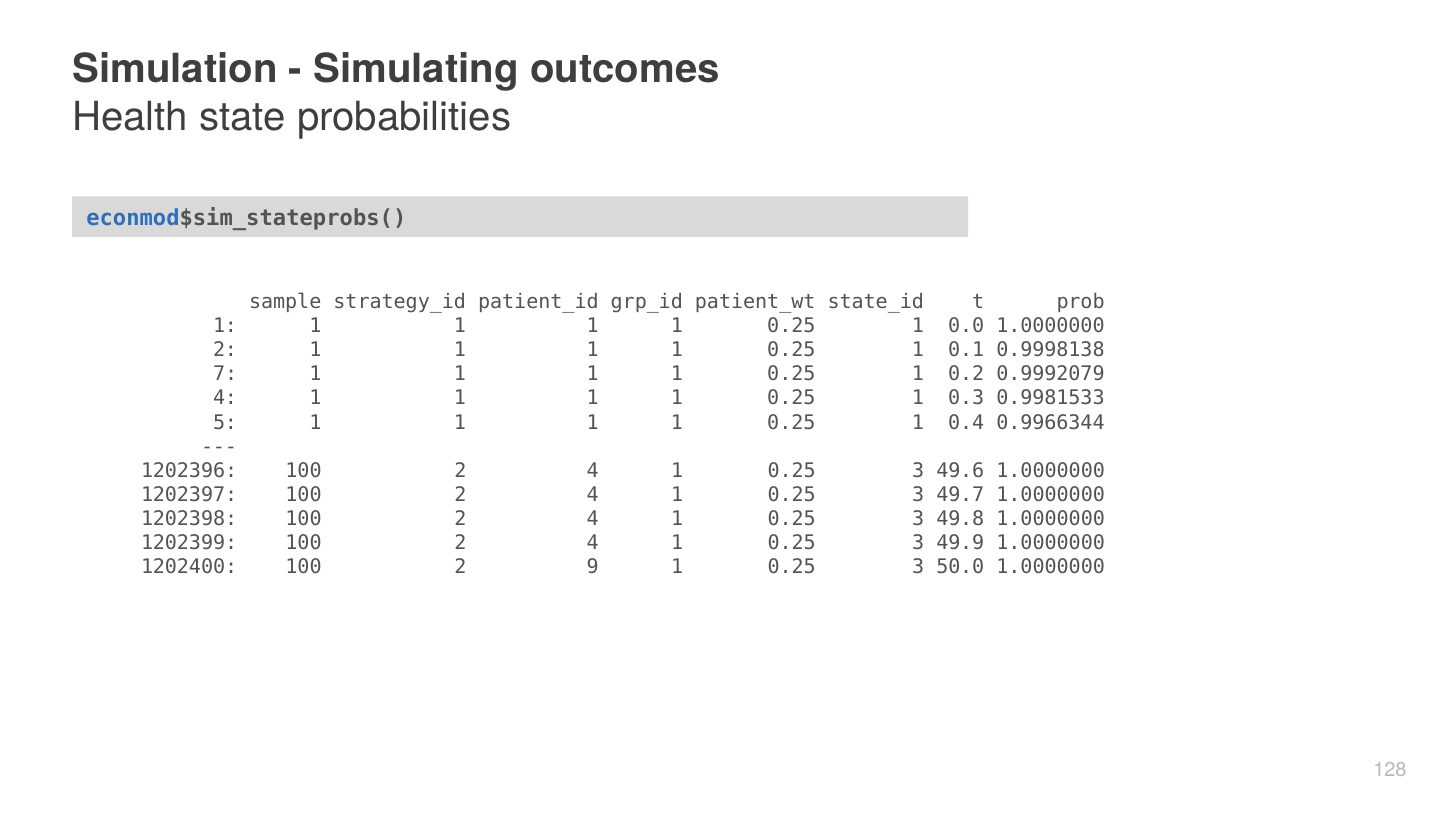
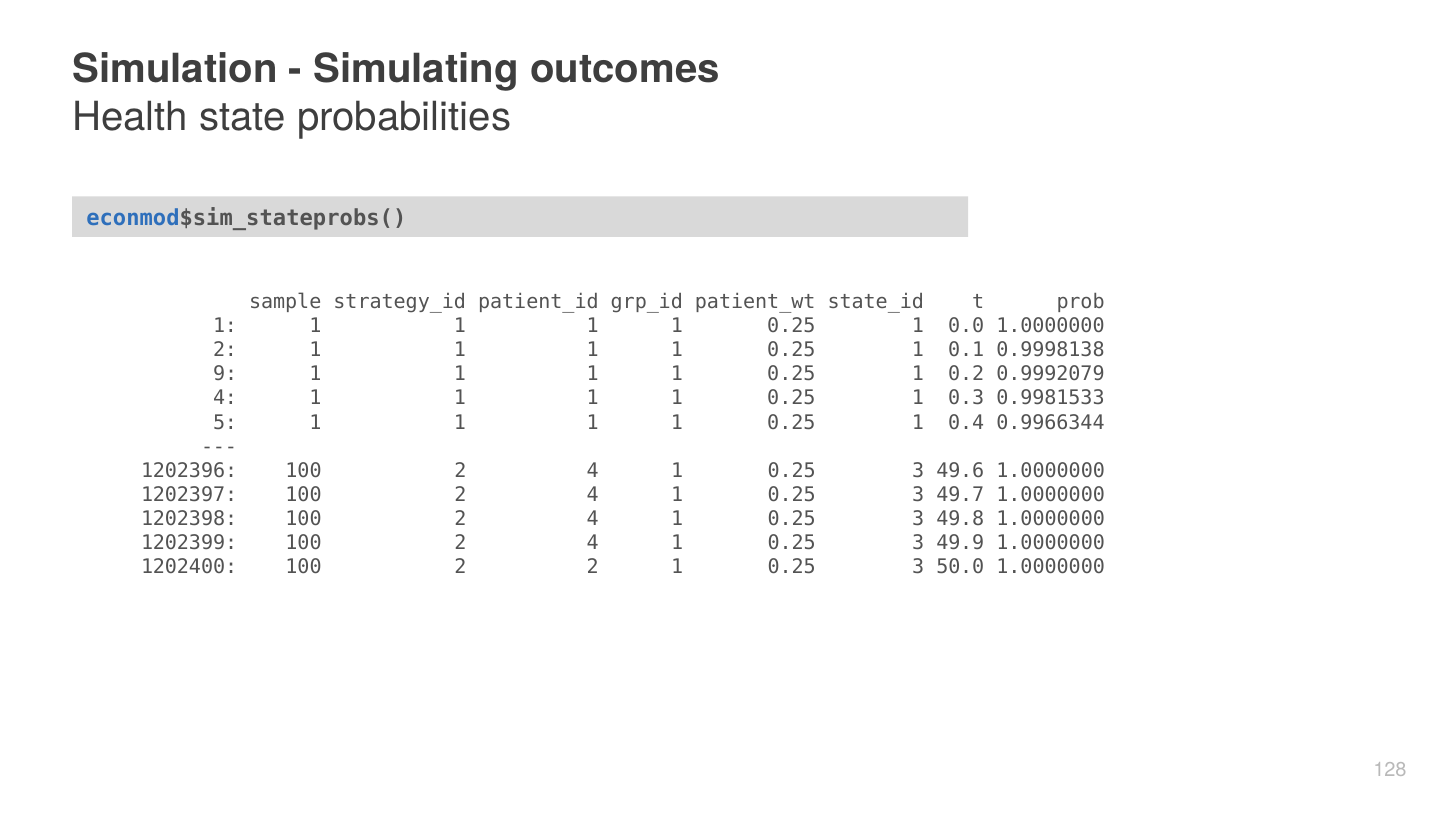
7: 7 -> 9 (225, 374)
2 9: 9 -> 2 (593, 567)
